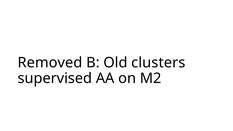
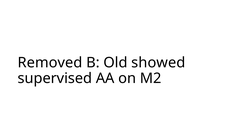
clusters: clusters -> showed (158, 63)
